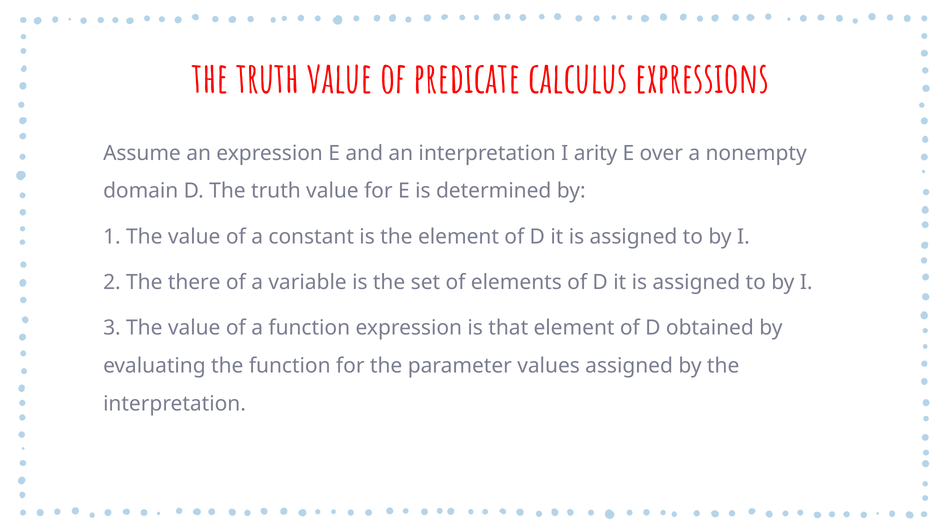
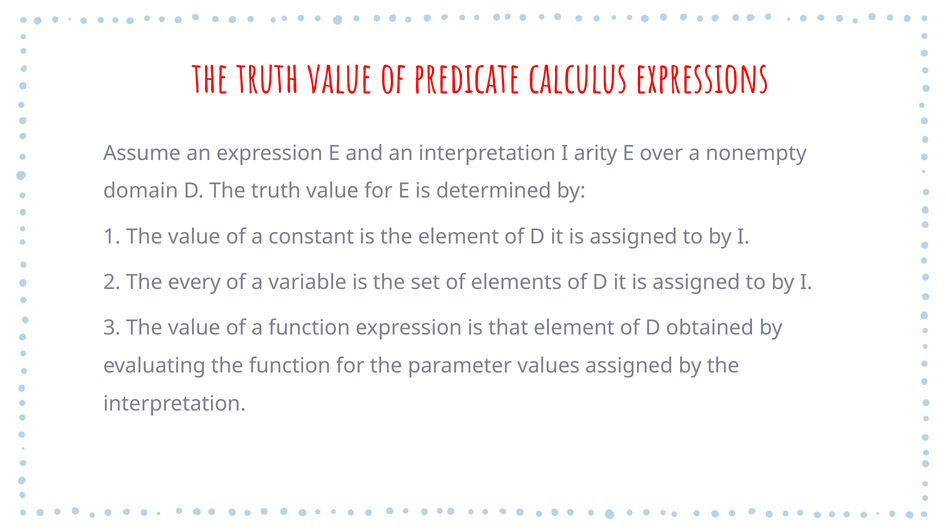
there: there -> every (194, 282)
